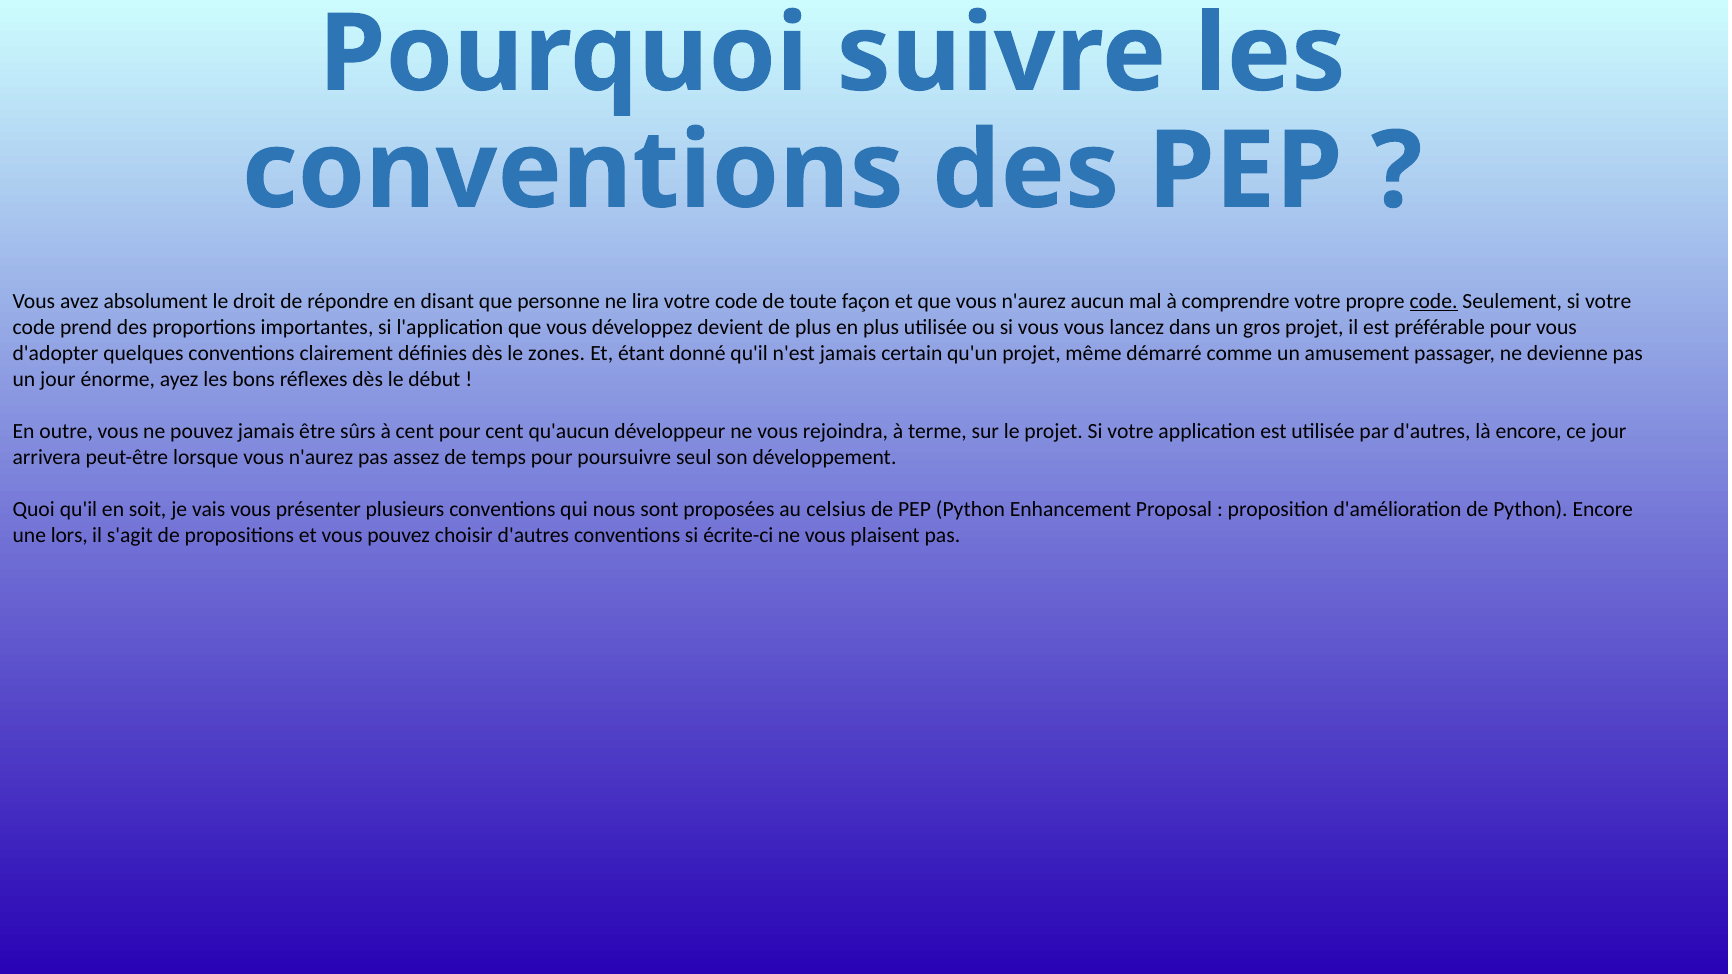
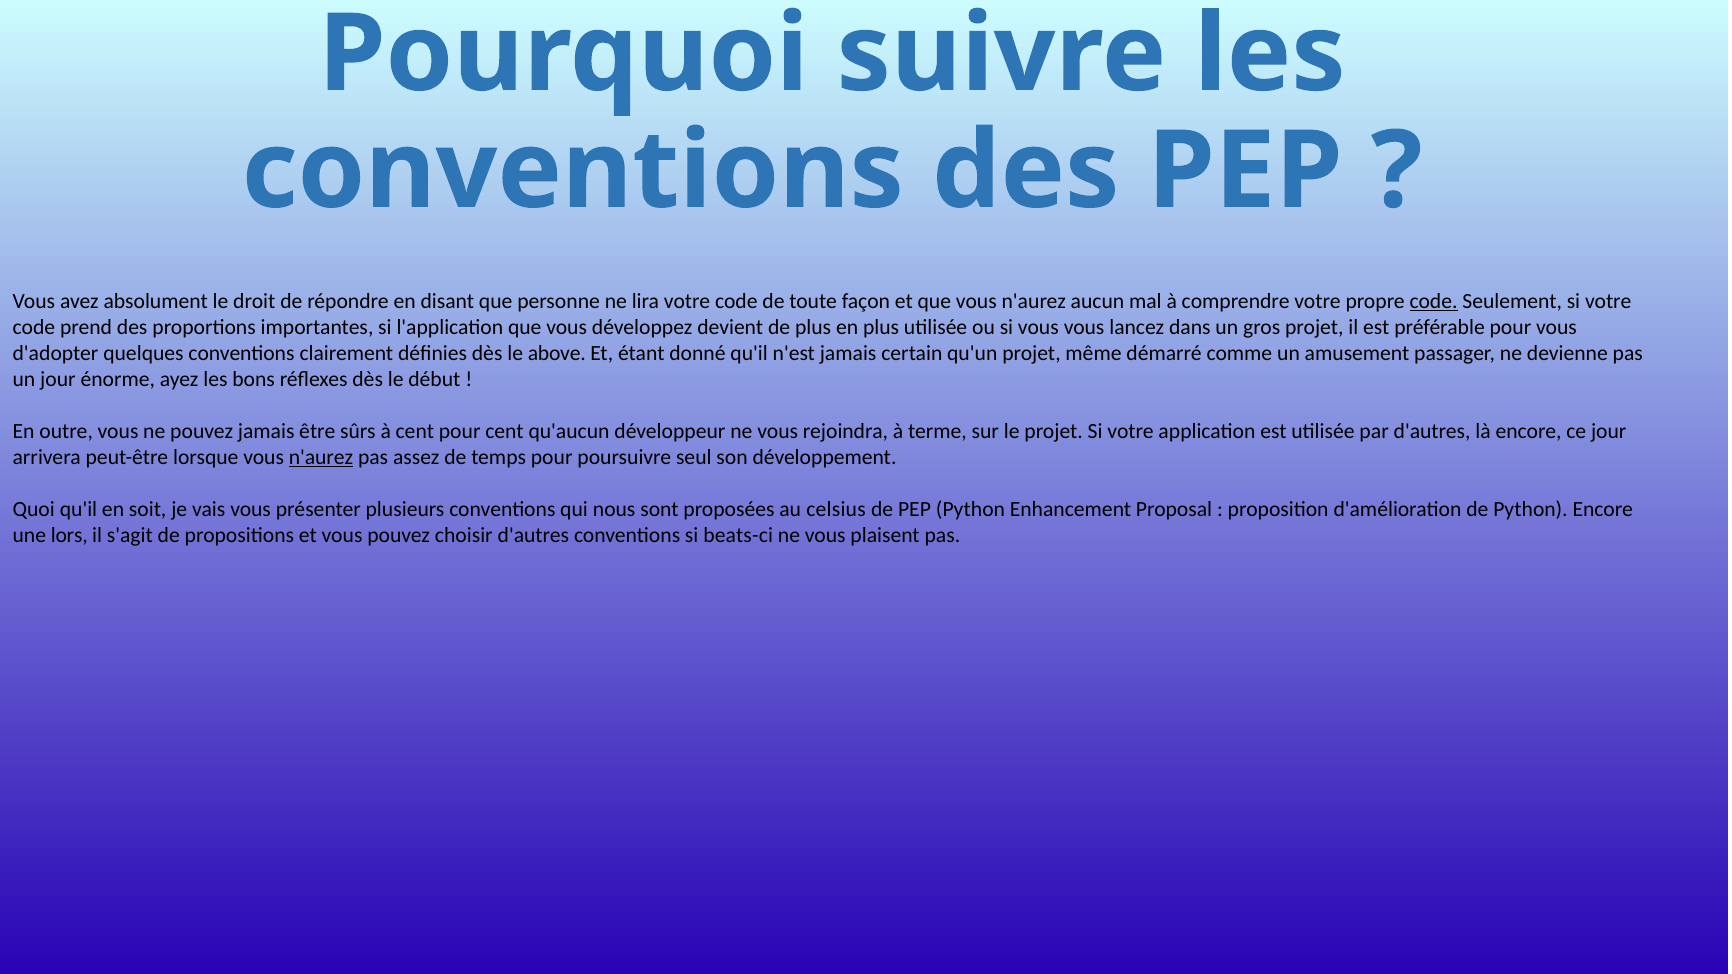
zones: zones -> above (557, 353)
n'aurez underline: none -> present (321, 457)
écrite-ci: écrite-ci -> beats-ci (738, 535)
